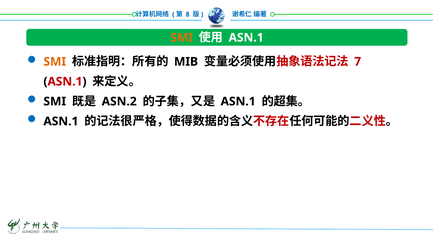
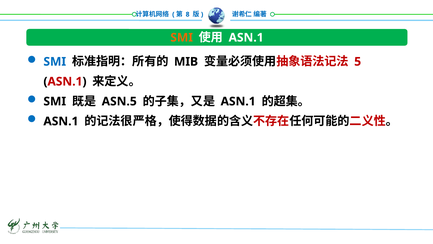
SMI colour: orange -> blue (55, 62)
7: 7 -> 5 (358, 62)
ASN.2: ASN.2 -> ASN.5 (119, 101)
